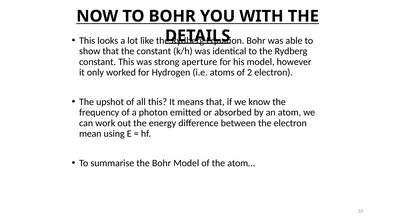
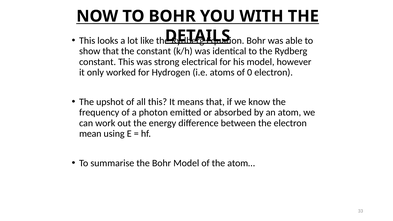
aperture: aperture -> electrical (199, 62)
2: 2 -> 0 (250, 72)
